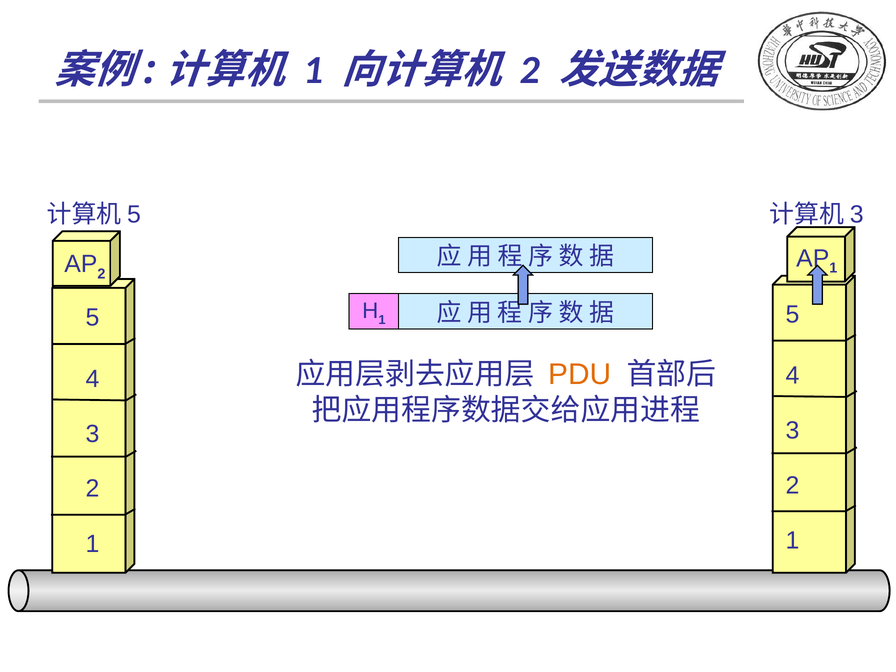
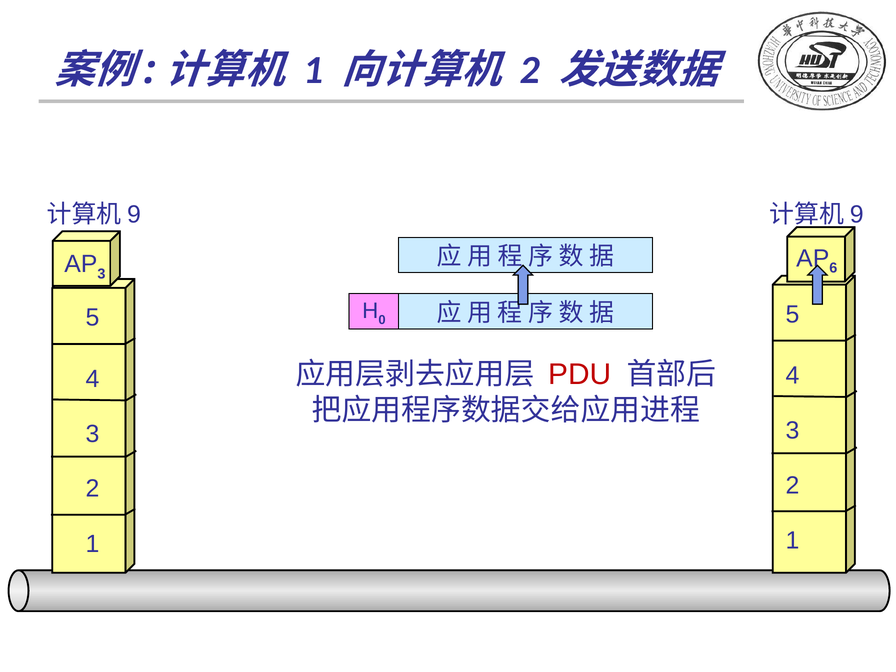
5: 5 -> 9 (134, 214)
3: 3 -> 9 (857, 214)
1: 1 -> 6 (833, 268)
2: 2 -> 3 (101, 274)
1: 1 -> 0 (382, 320)
PDU colour: orange -> red (580, 375)
